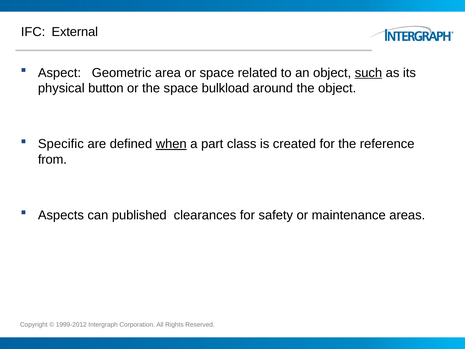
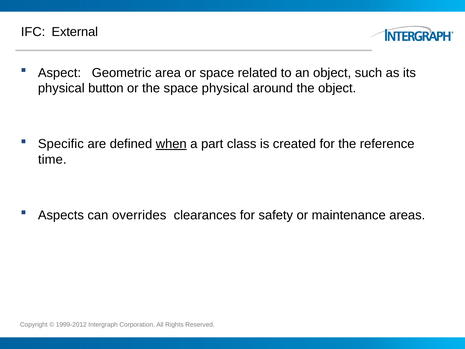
such underline: present -> none (368, 73)
space bulkload: bulkload -> physical (225, 88)
from: from -> time (52, 159)
published: published -> overrides (139, 215)
